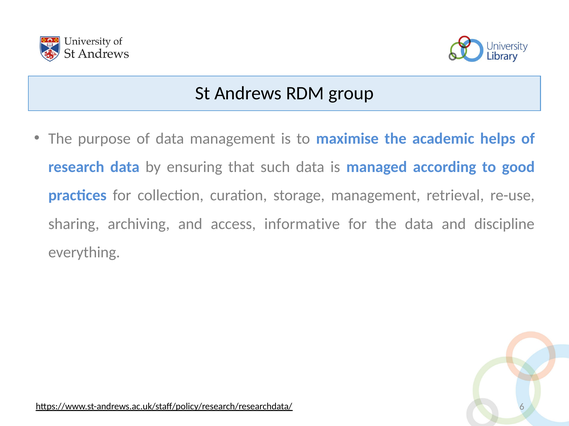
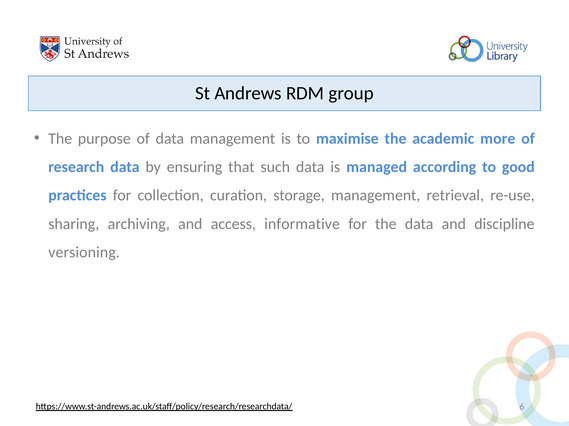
helps: helps -> more (498, 139)
everything: everything -> versioning (84, 253)
